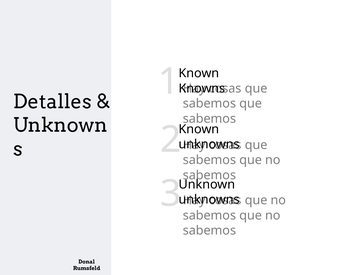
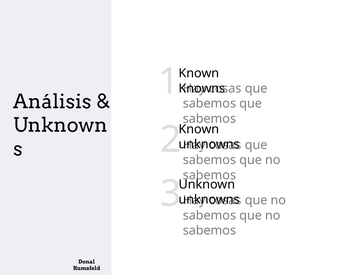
Detalles: Detalles -> Análisis (52, 102)
